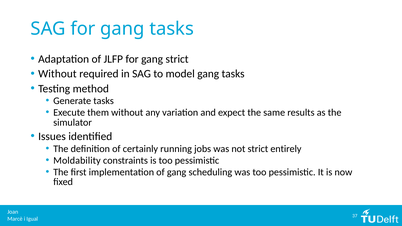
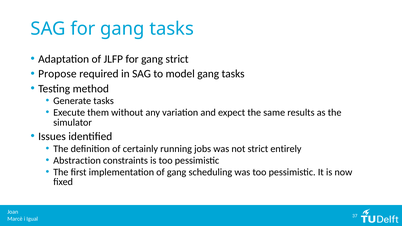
Without: Without -> Propose (57, 74)
Moldability: Moldability -> Abstraction (77, 160)
